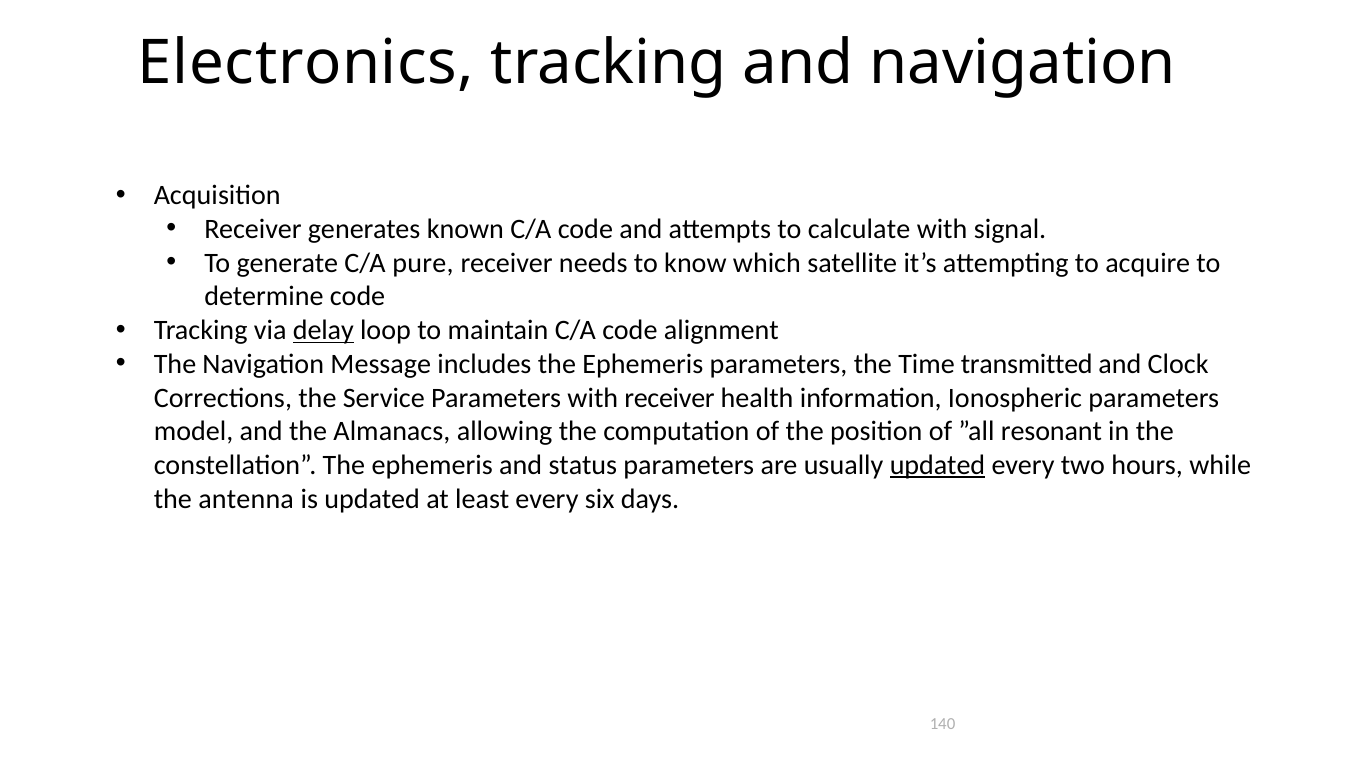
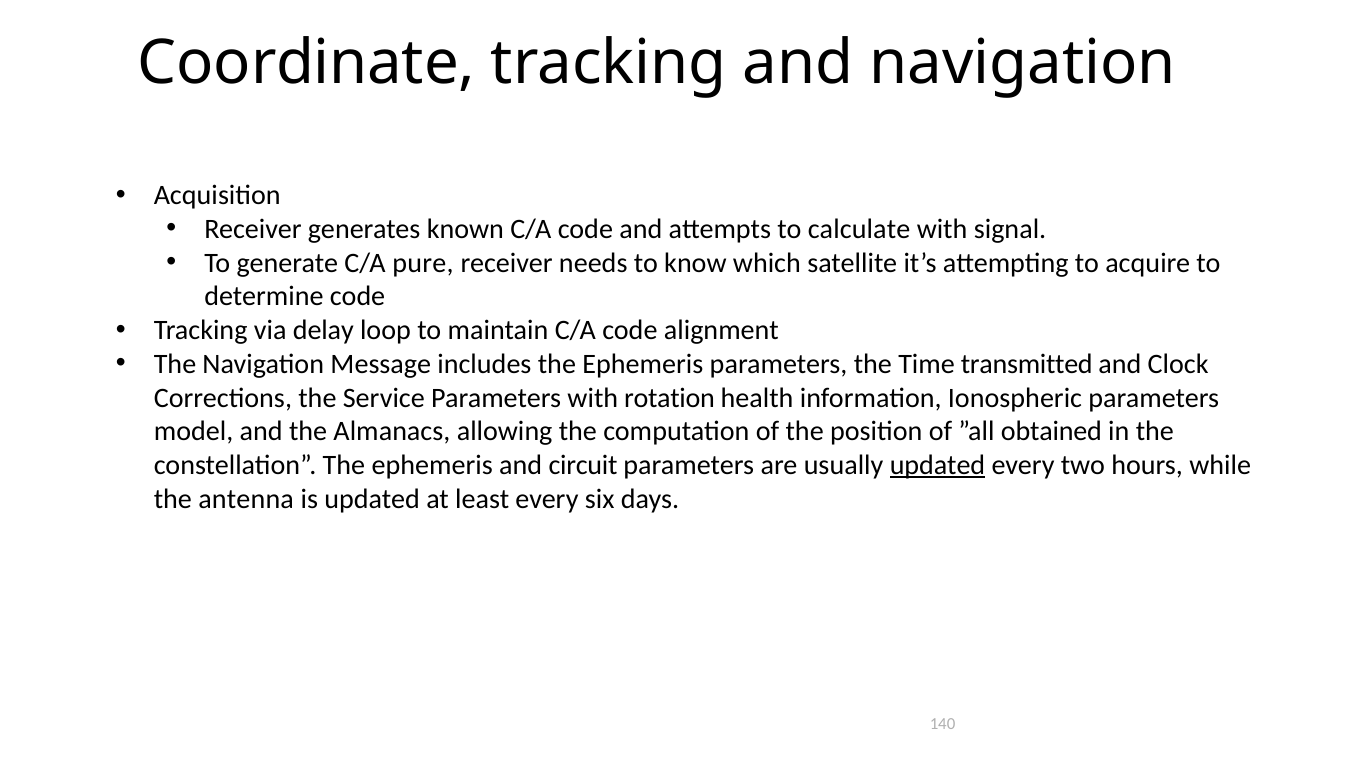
Electronics: Electronics -> Coordinate (307, 64)
delay underline: present -> none (323, 331)
with receiver: receiver -> rotation (669, 398)
resonant: resonant -> obtained (1051, 432)
status: status -> circuit (583, 465)
